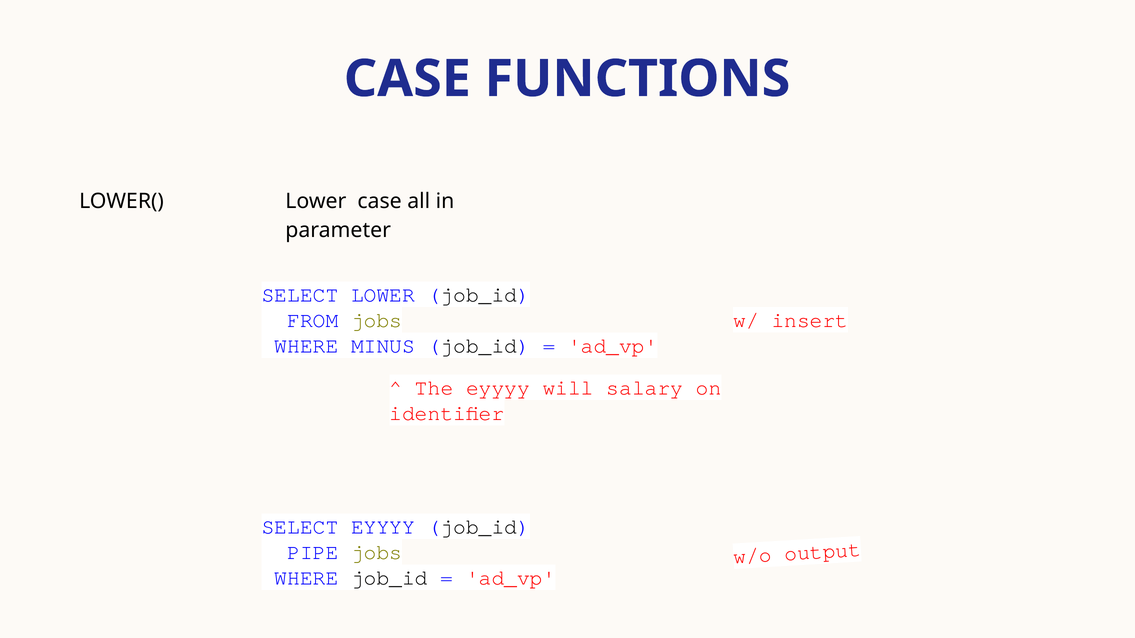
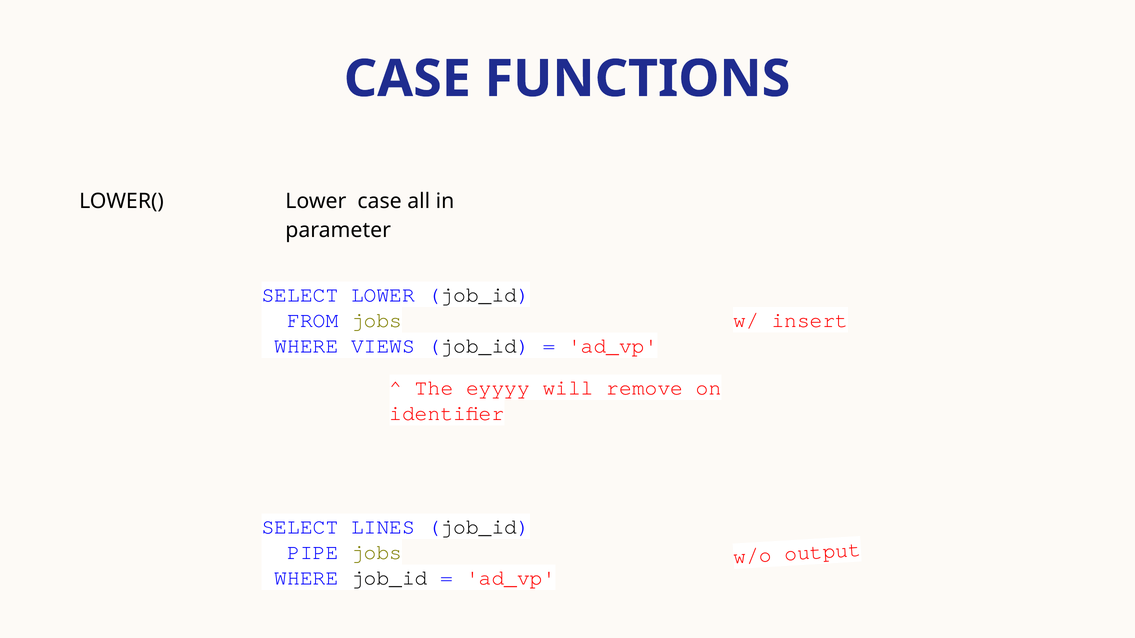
MINUS: MINUS -> VIEWS (383, 346)
salary: salary -> remove (645, 388)
SELECT EYYYY: EYYYY -> LINES (383, 527)
